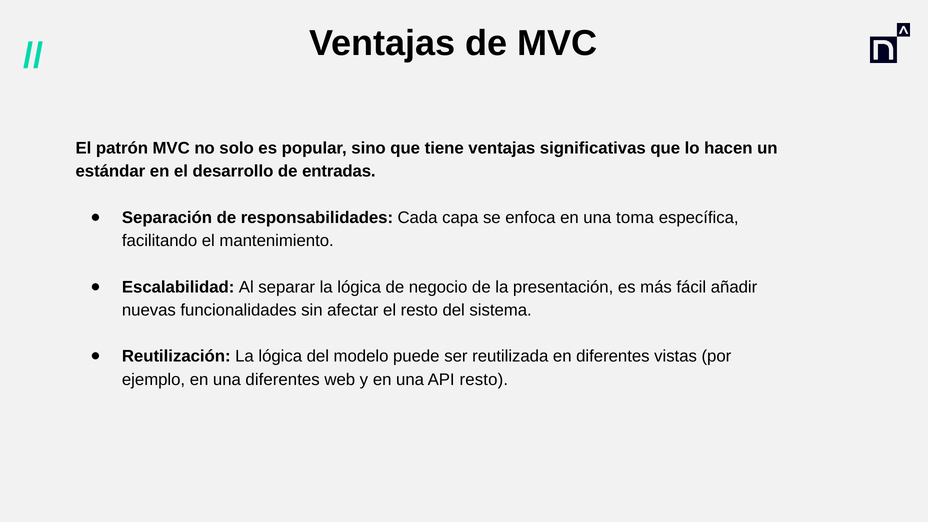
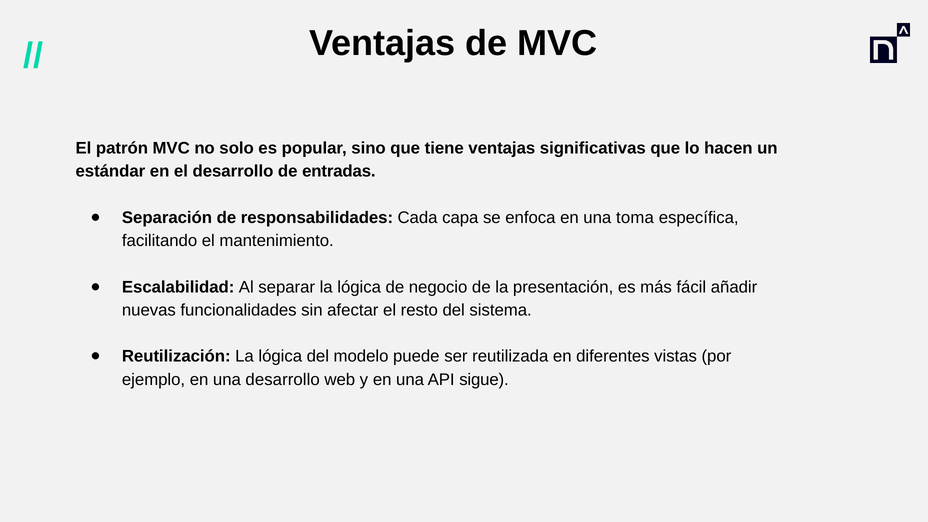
una diferentes: diferentes -> desarrollo (283, 380)
API resto: resto -> sigue (484, 380)
